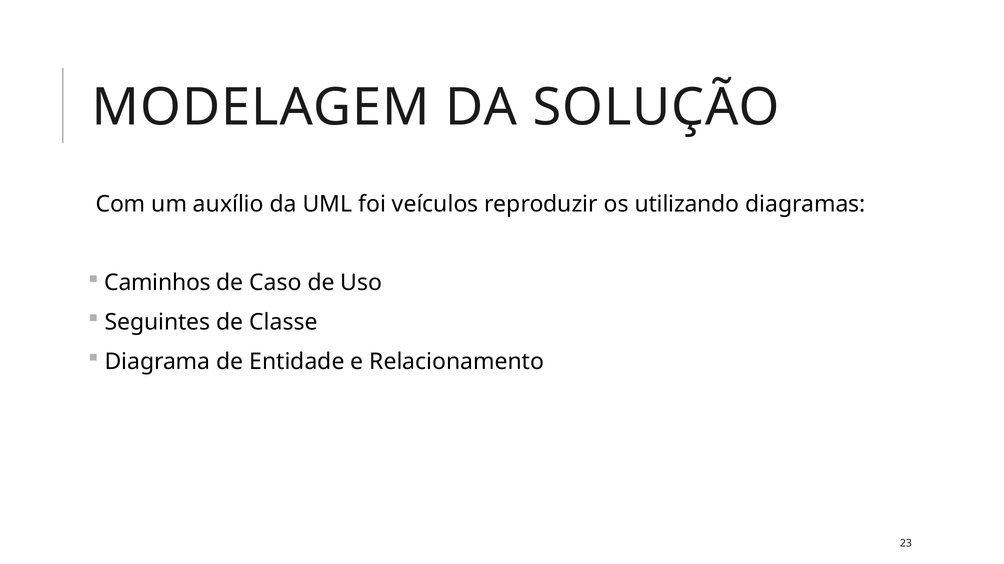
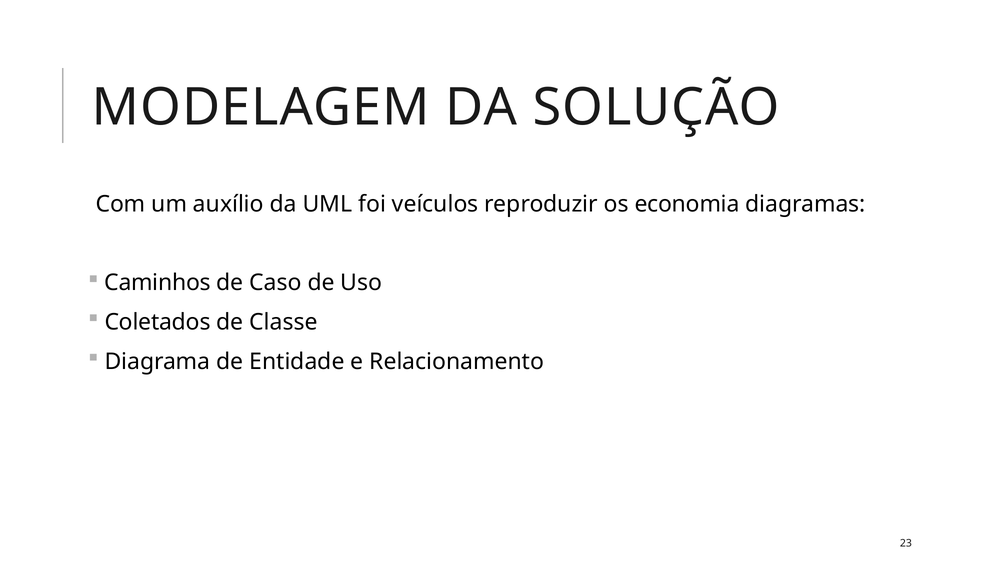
utilizando: utilizando -> economia (687, 204)
Seguintes: Seguintes -> Coletados (158, 323)
